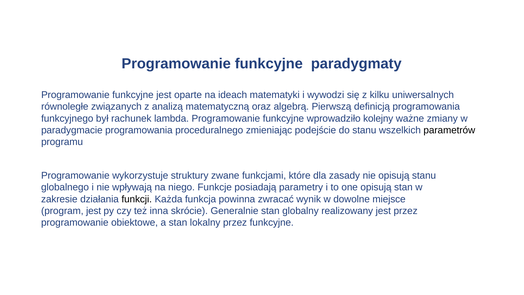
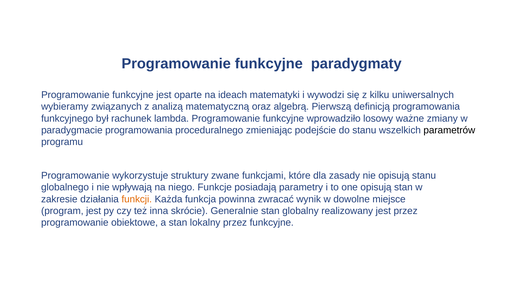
równoległe: równoległe -> wybieramy (65, 107)
kolejny: kolejny -> losowy (378, 118)
funkcji colour: black -> orange (137, 199)
